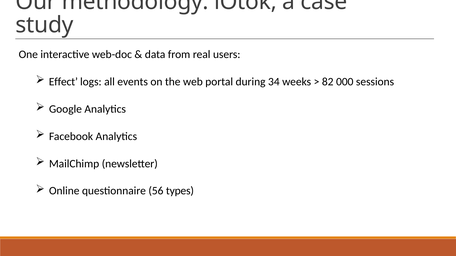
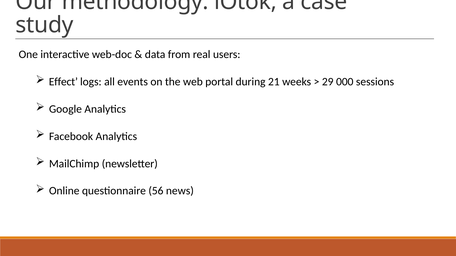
34: 34 -> 21 (274, 82)
82: 82 -> 29 (328, 82)
types: types -> news (180, 191)
